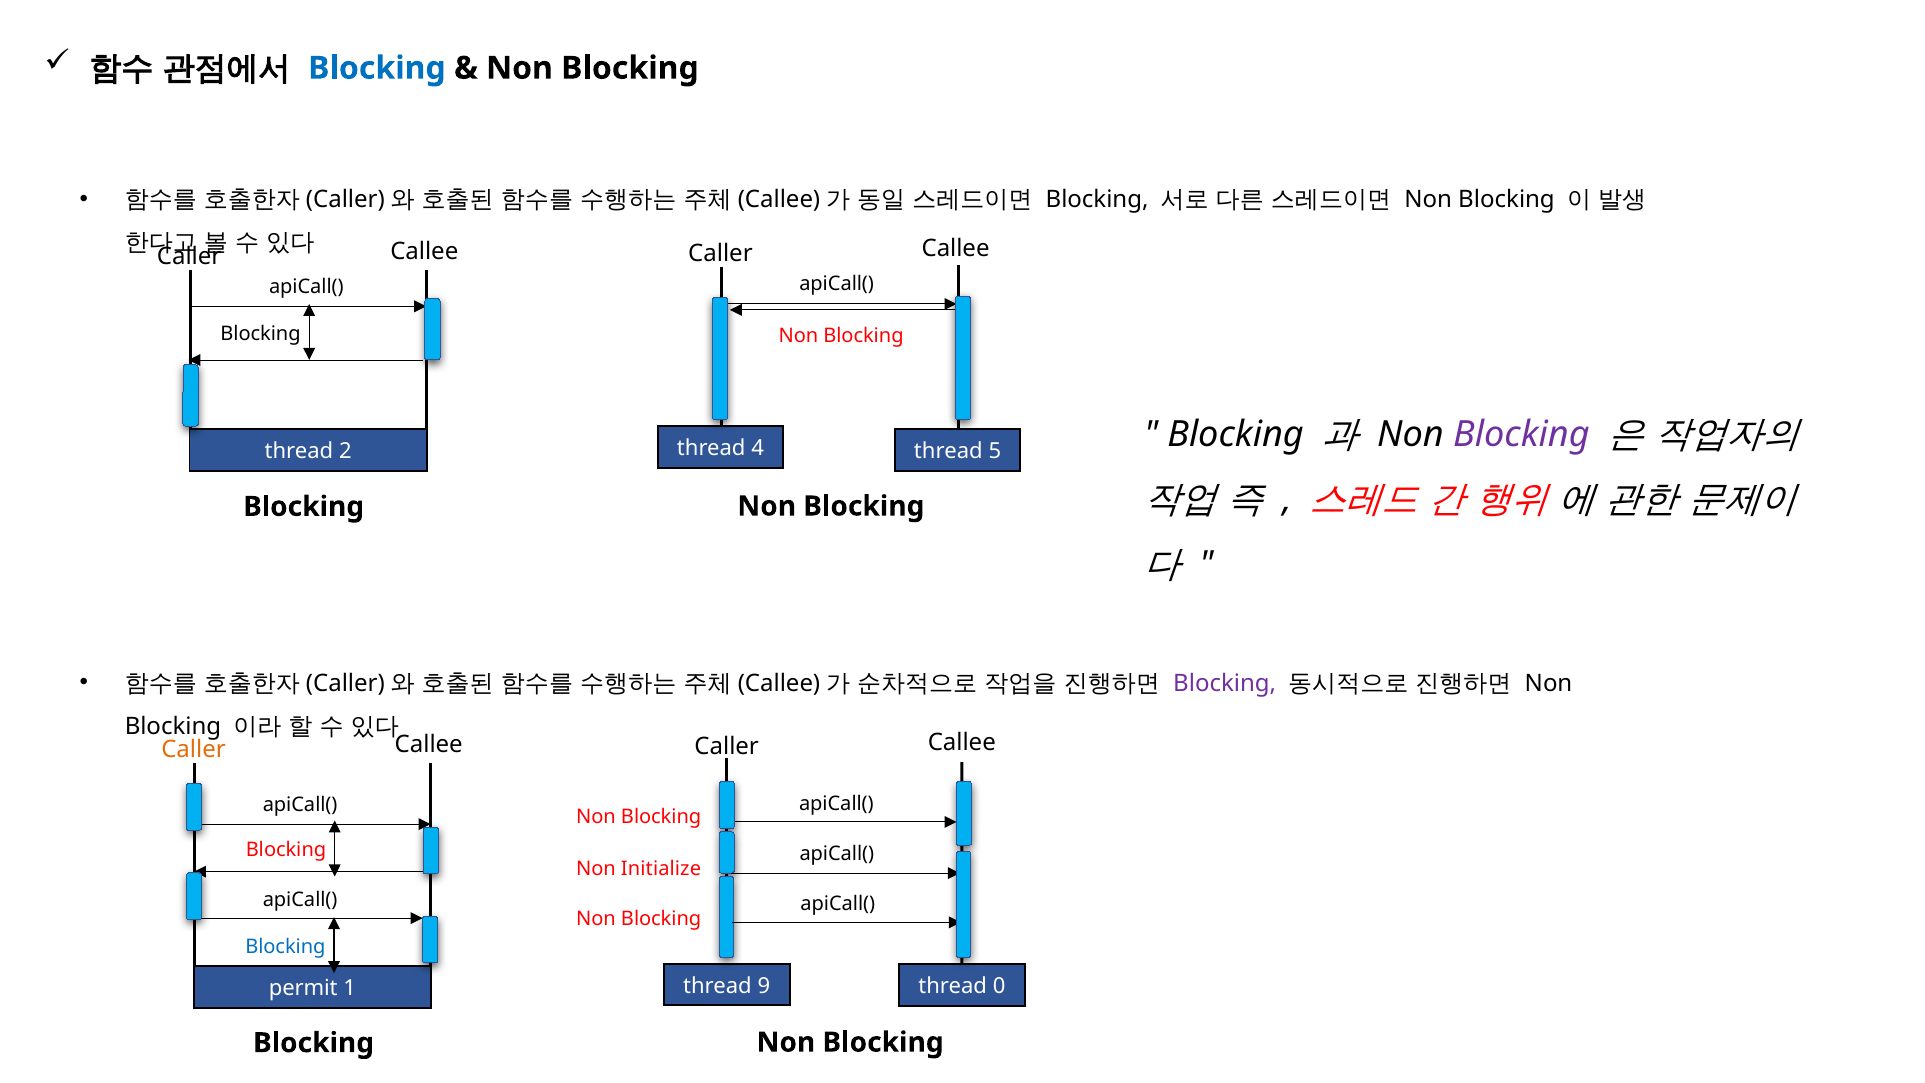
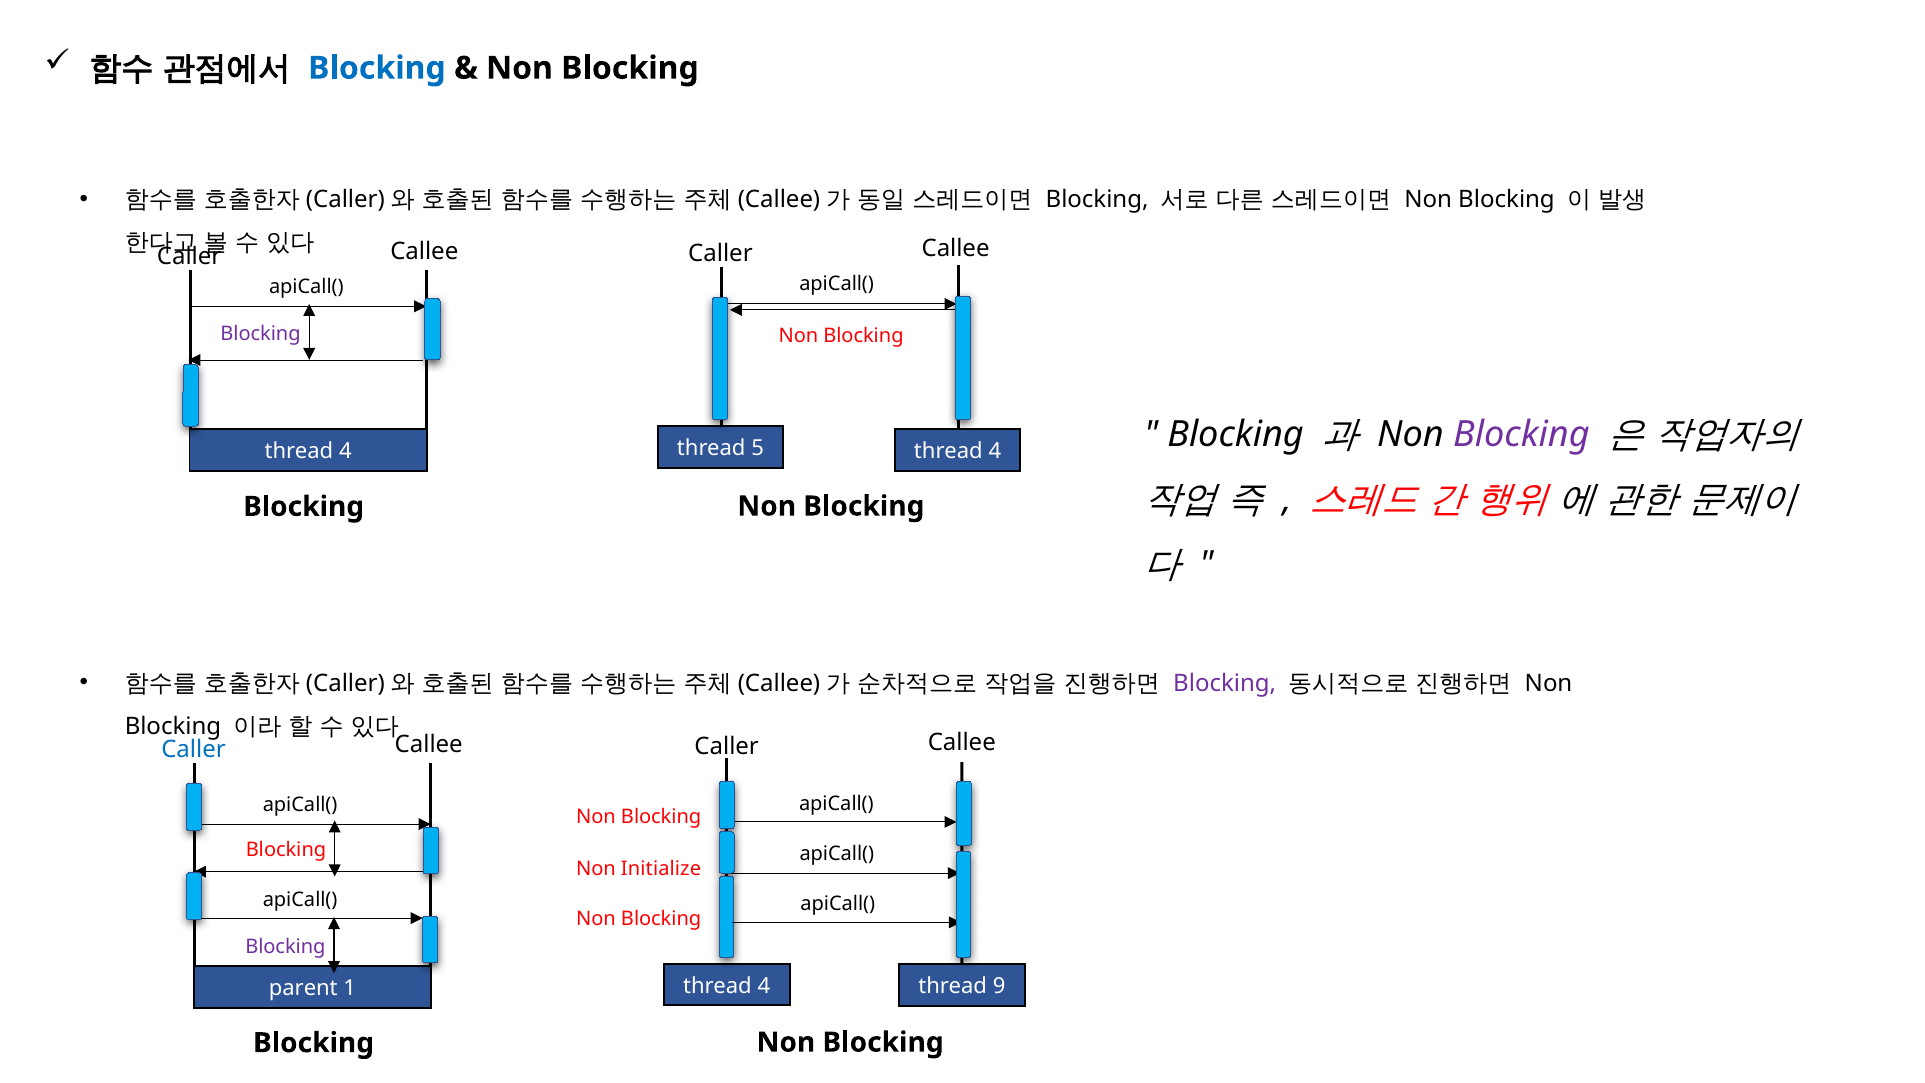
Blocking colour: black -> purple (261, 334)
4: 4 -> 5 (758, 449)
5: 5 -> 4 (995, 452)
2: 2 -> 4 (345, 452)
Caller colour: orange -> blue (193, 749)
Blocking colour: blue -> purple (285, 947)
9: 9 -> 4 (764, 986)
0: 0 -> 9 (999, 986)
permit: permit -> parent (303, 988)
